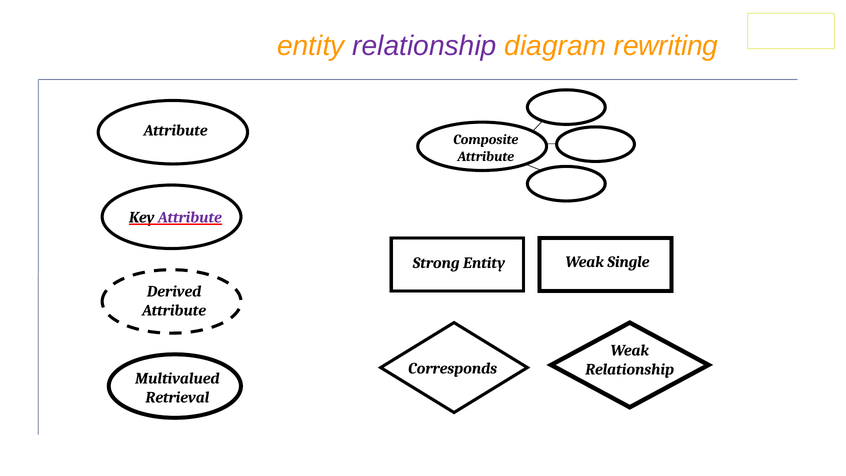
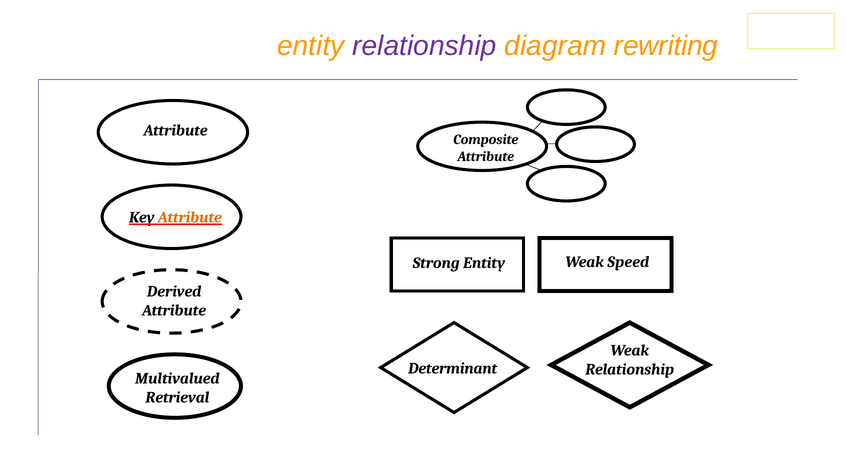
Attribute colour: purple -> orange (190, 218)
Single: Single -> Speed (628, 262)
Corresponds: Corresponds -> Determinant (453, 368)
